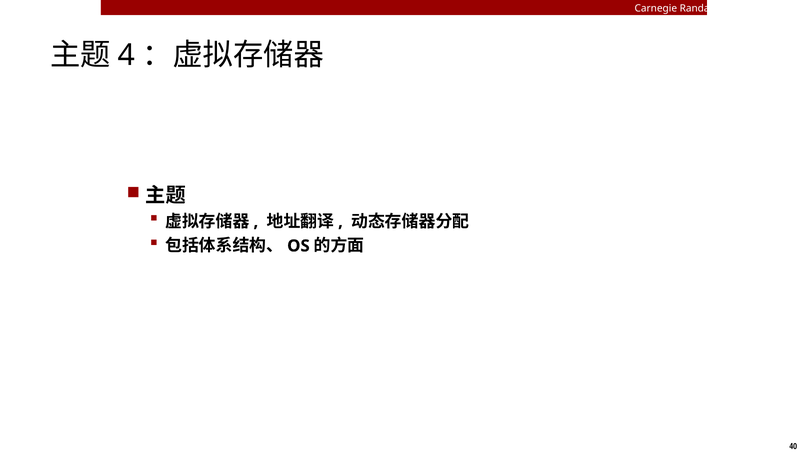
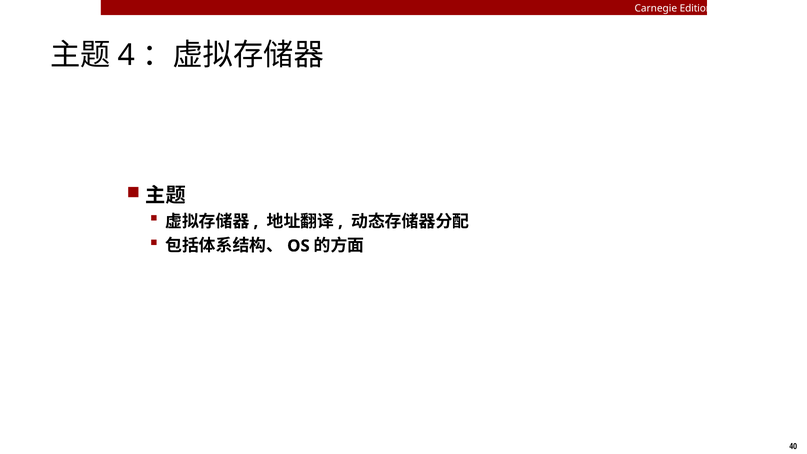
Randal: Randal -> Edition (696, 8)
